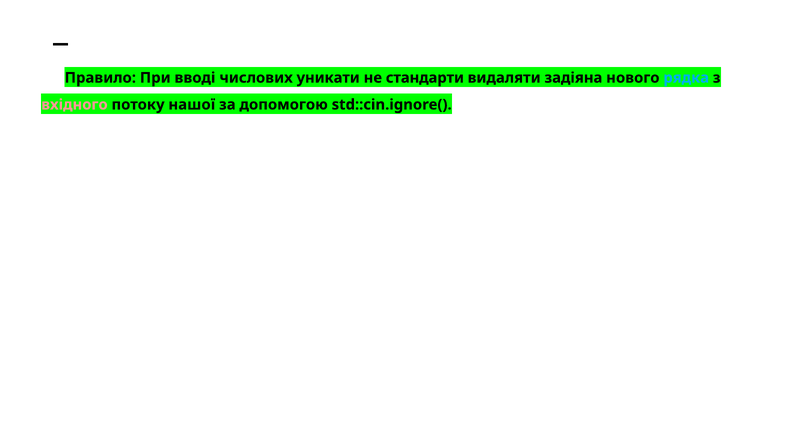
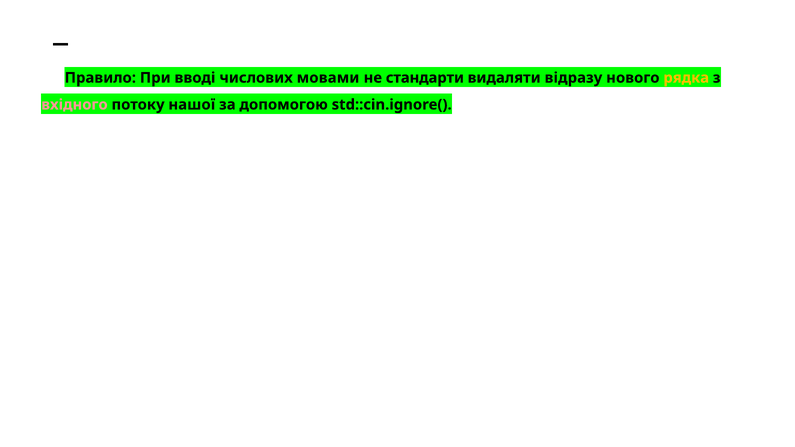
уникати: уникати -> мовами (328, 78)
задіяна: задіяна -> відразу (573, 78)
рядка colour: light blue -> yellow (686, 78)
